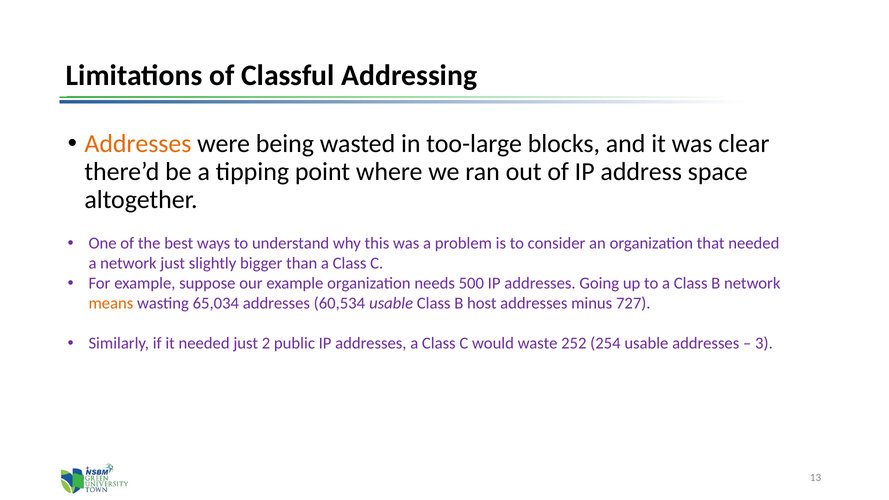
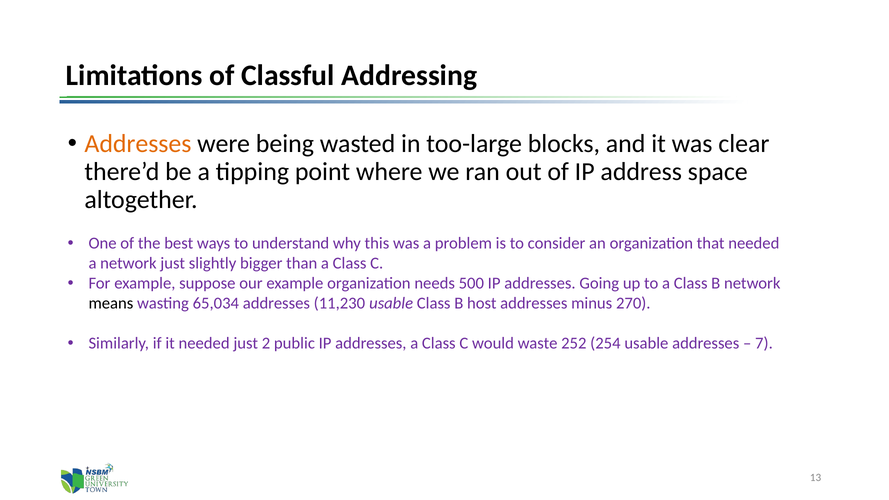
means colour: orange -> black (111, 303)
60,534: 60,534 -> 11,230 (339, 303)
727: 727 -> 270 (633, 303)
3: 3 -> 7 (764, 343)
